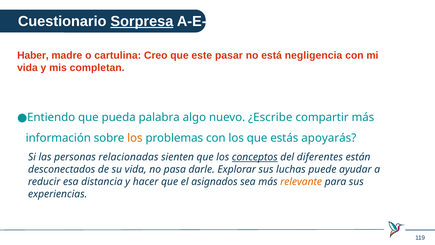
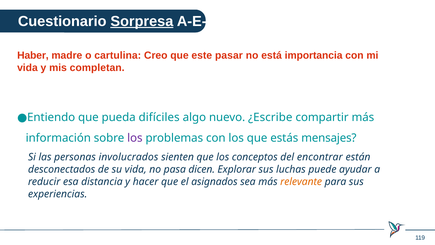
negligencia: negligencia -> importancia (314, 55)
palabra: palabra -> difíciles (159, 117)
los colour: orange -> purple (135, 138)
apoyarás: apoyarás -> mensajes (329, 138)
relacionadas: relacionadas -> involucrados (128, 157)
conceptos underline: present -> none (255, 157)
diferentes: diferentes -> encontrar (320, 157)
darle: darle -> dicen (202, 169)
